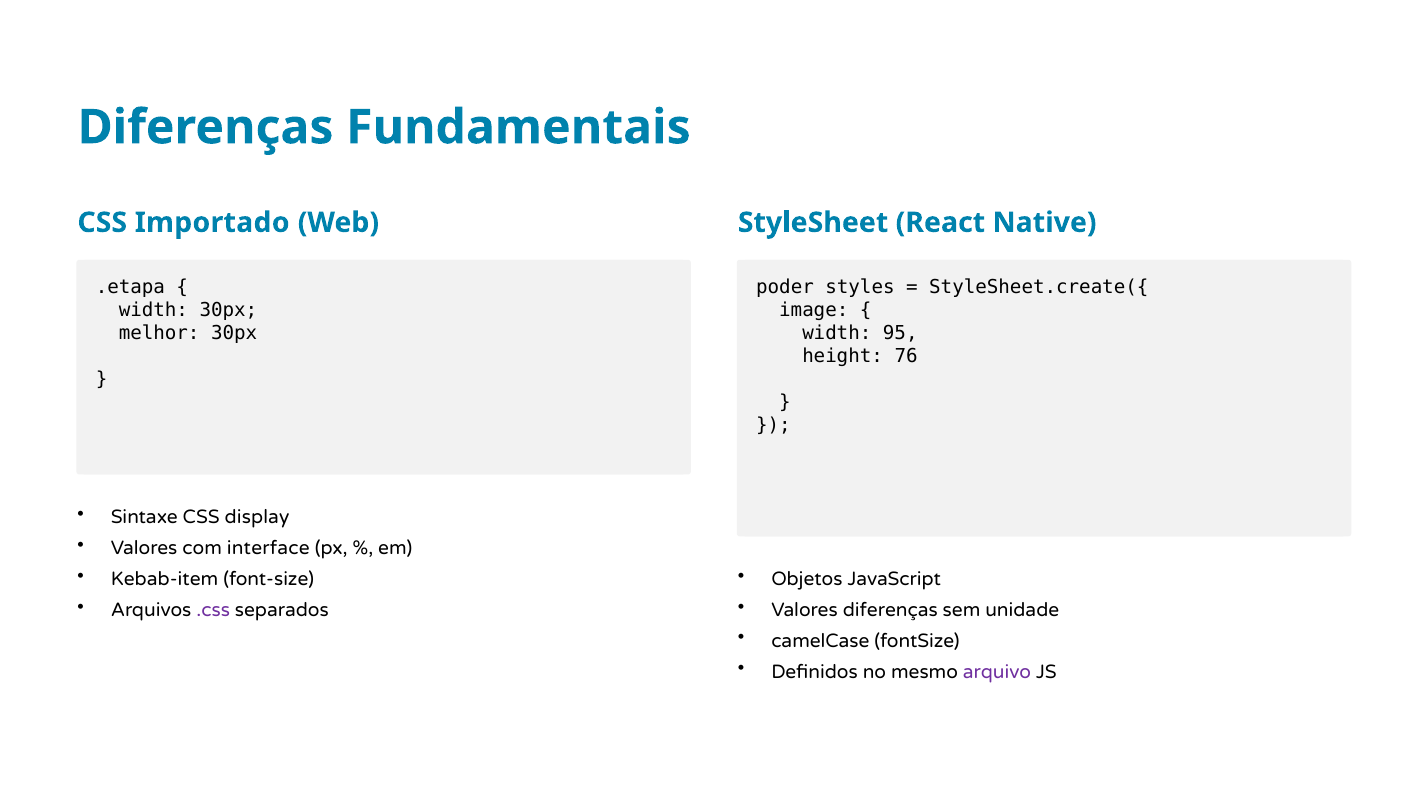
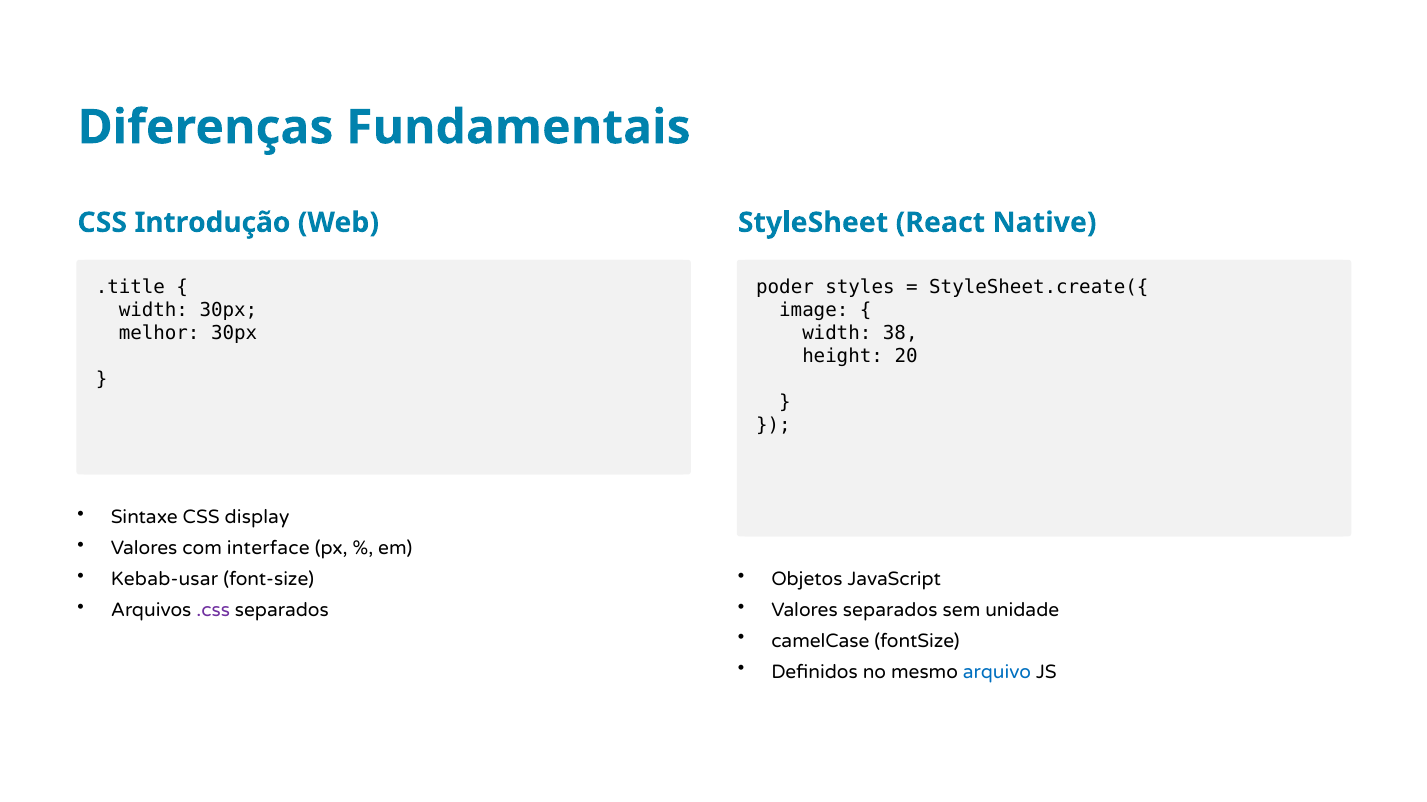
Importado: Importado -> Introdução (212, 223)
.etapa: .etapa -> .title (130, 287)
95: 95 -> 38 (900, 333)
76: 76 -> 20 (906, 356)
Kebab-item: Kebab-item -> Kebab-usar (165, 579)
Valores diferenças: diferenças -> separados (890, 610)
arquivo colour: purple -> blue (997, 672)
